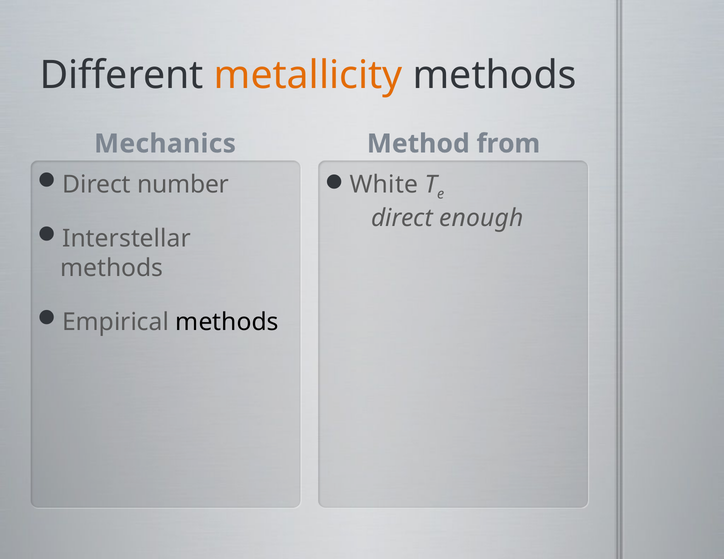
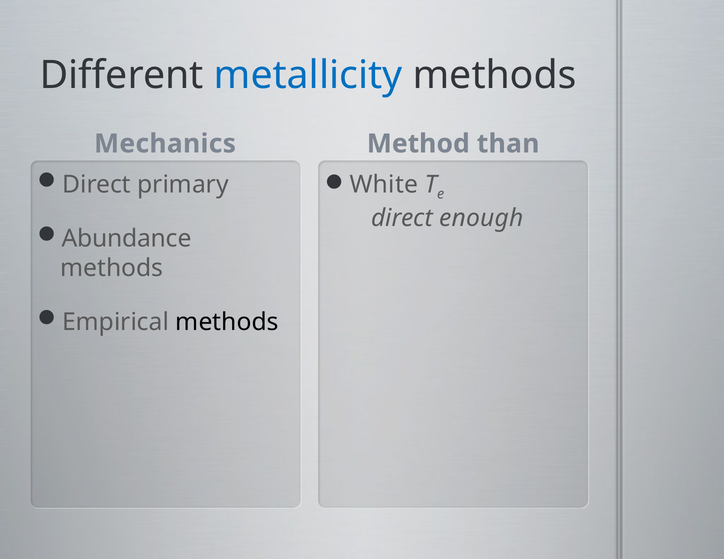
metallicity colour: orange -> blue (308, 75)
from: from -> than (508, 144)
number: number -> primary (183, 185)
Interstellar: Interstellar -> Abundance (127, 239)
